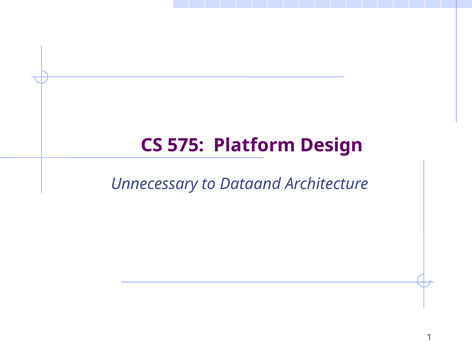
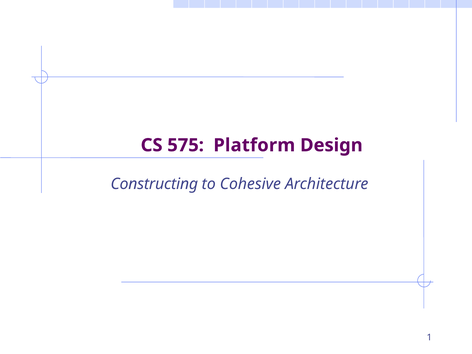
Unnecessary: Unnecessary -> Constructing (154, 184)
Dataand: Dataand -> Cohesive (250, 184)
